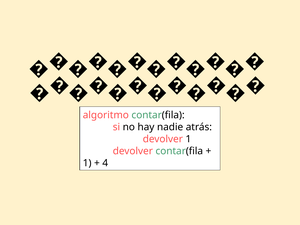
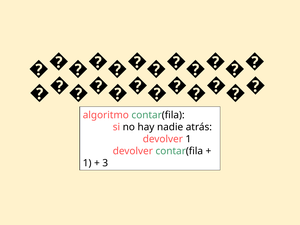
4: 4 -> 3 (105, 163)
